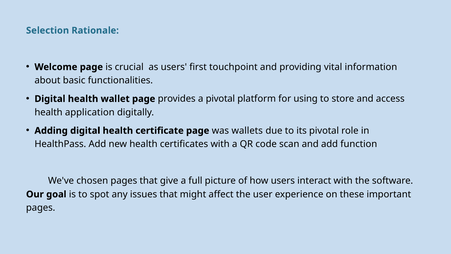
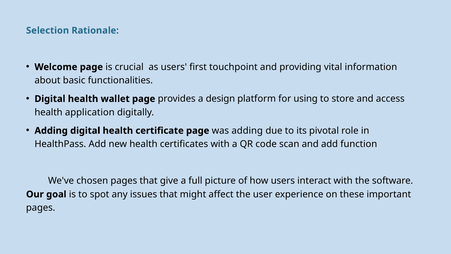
a pivotal: pivotal -> design (220, 99)
was wallets: wallets -> adding (247, 130)
